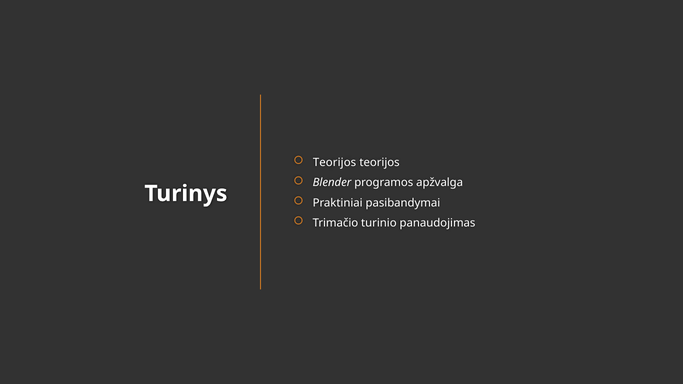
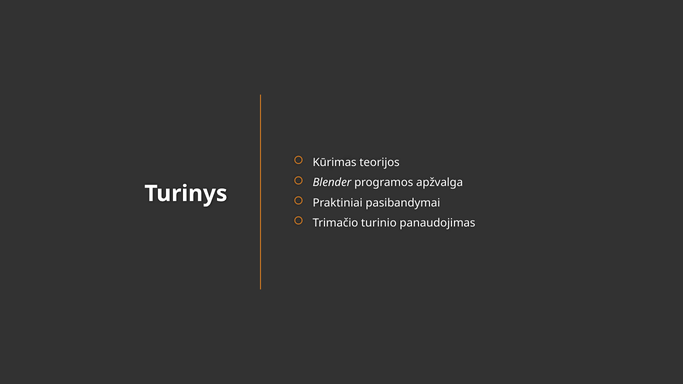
Teorijos: Teorijos -> Kūrimas (335, 163)
